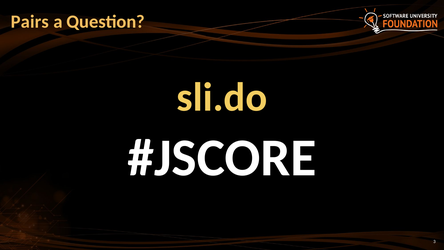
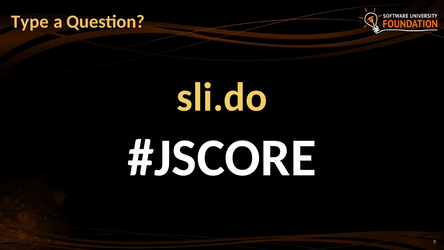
Pairs: Pairs -> Type (30, 22)
